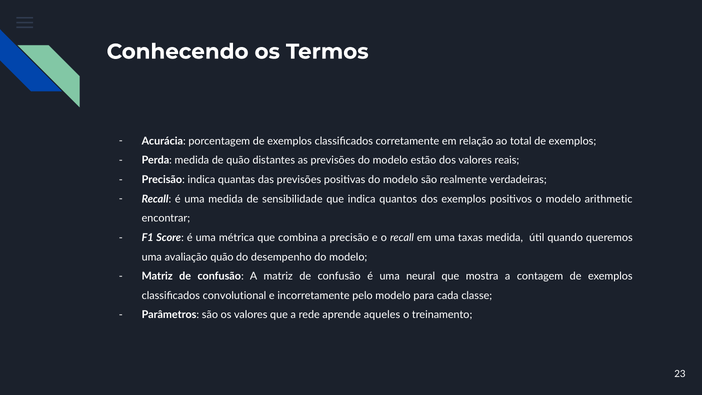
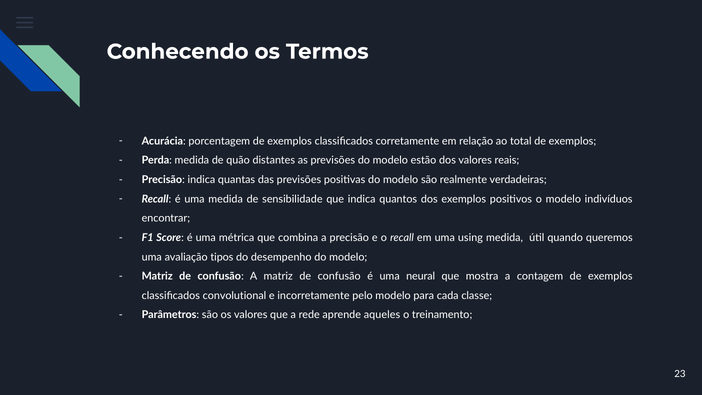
arithmetic: arithmetic -> indivíduos (609, 199)
taxas: taxas -> using (470, 238)
avaliação quão: quão -> tipos (222, 257)
